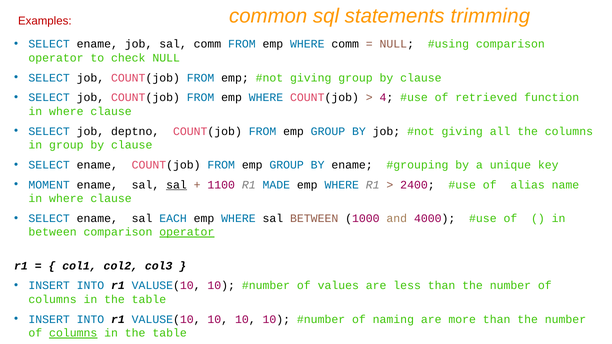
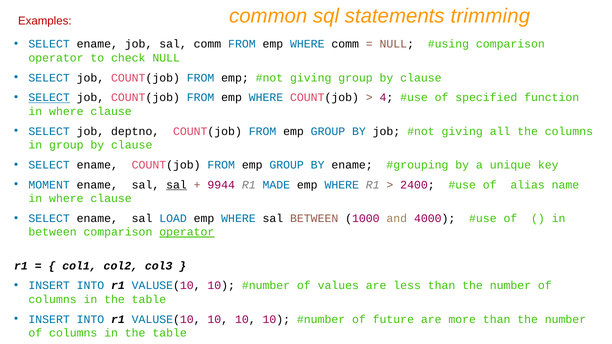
SELECT underline: none -> present (49, 98)
retrieved: retrieved -> specified (486, 98)
1100: 1100 -> 9944 (221, 185)
EACH: EACH -> LOAD (173, 219)
naming: naming -> future (393, 319)
columns underline: present -> none (73, 333)
